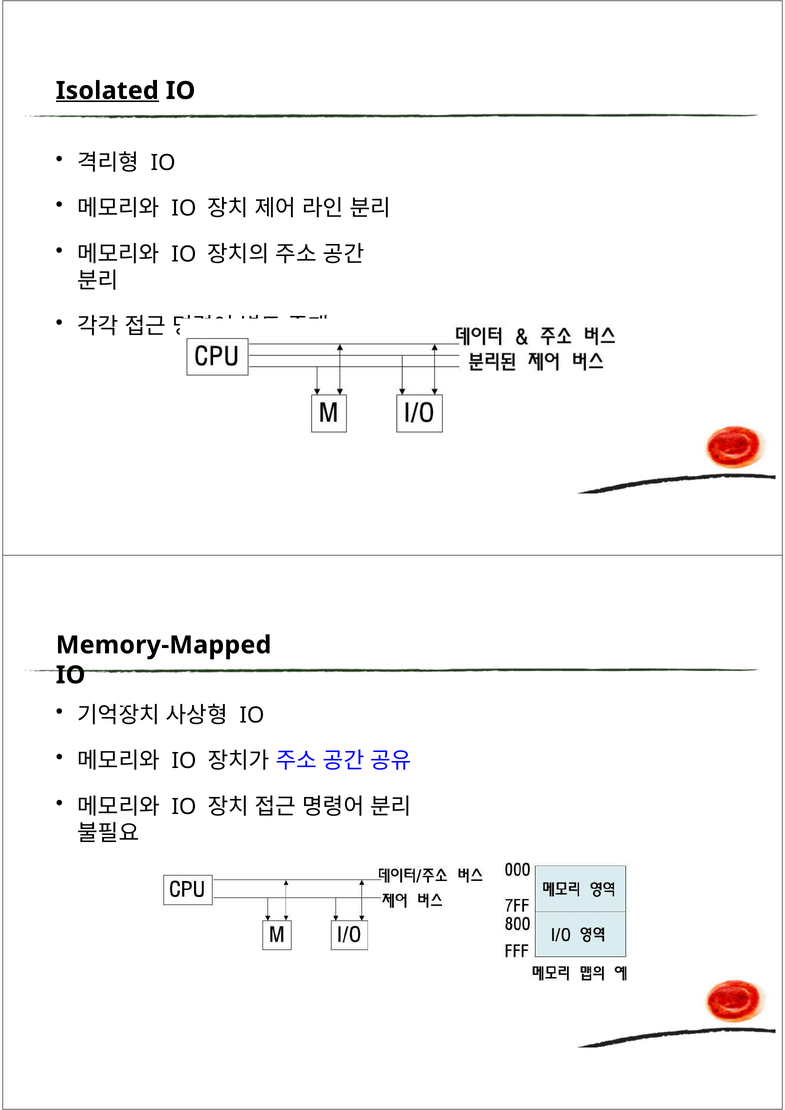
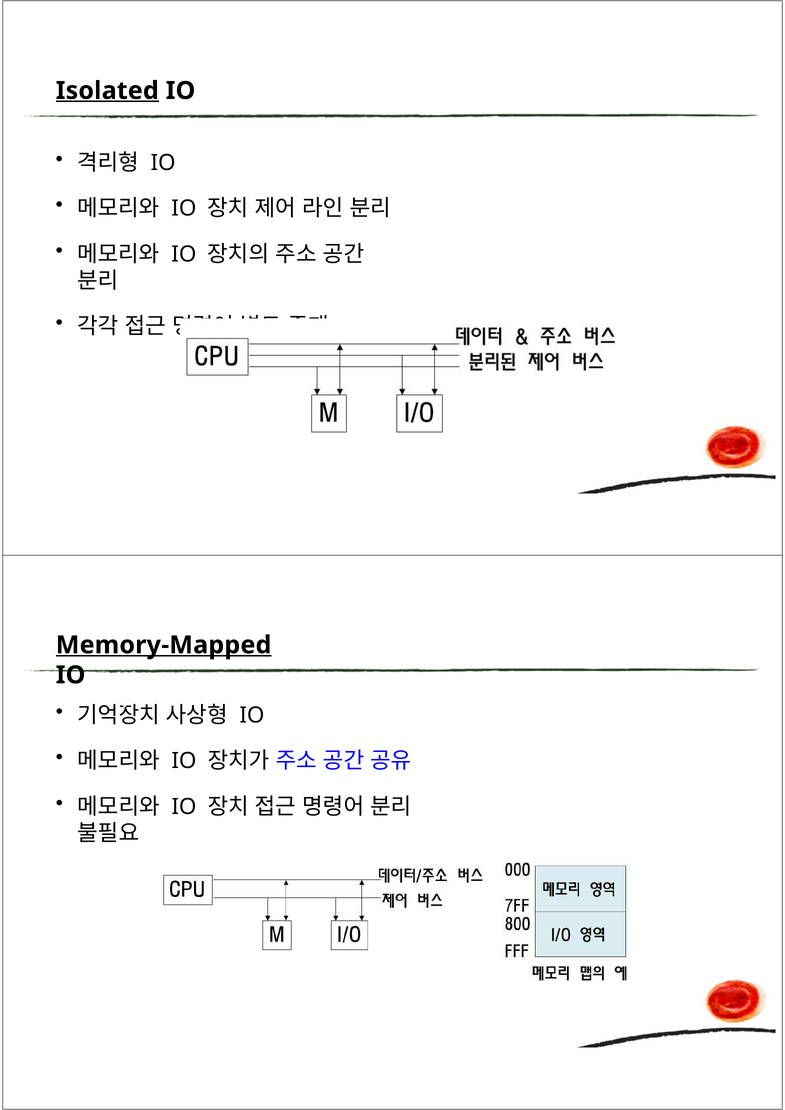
Memory-Mapped underline: none -> present (164, 646)
